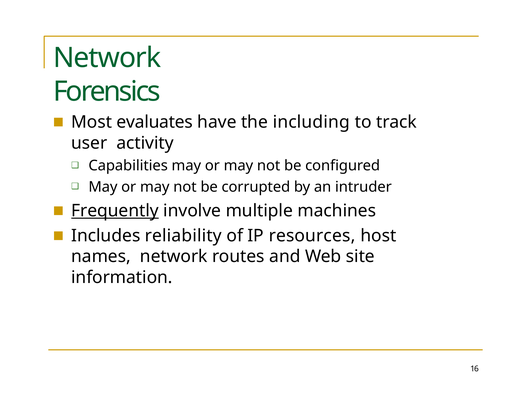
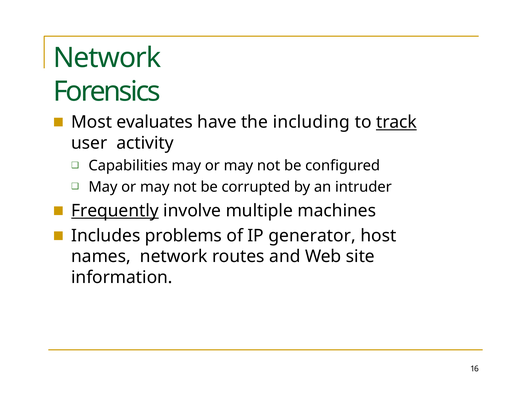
track underline: none -> present (396, 122)
reliability: reliability -> problems (183, 236)
resources: resources -> generator (312, 236)
